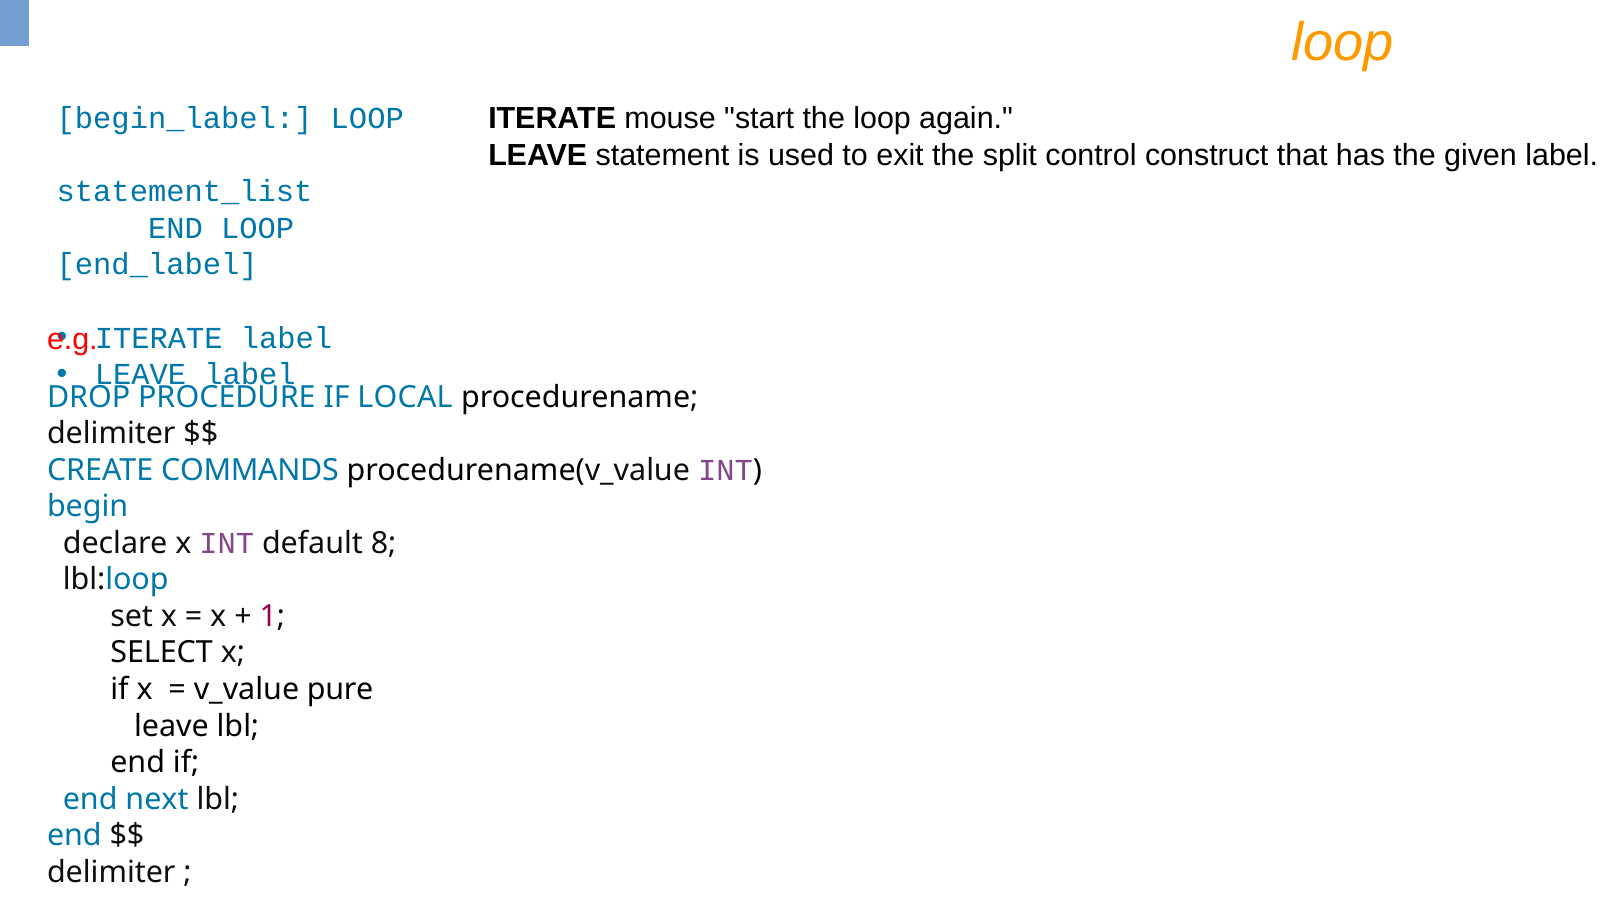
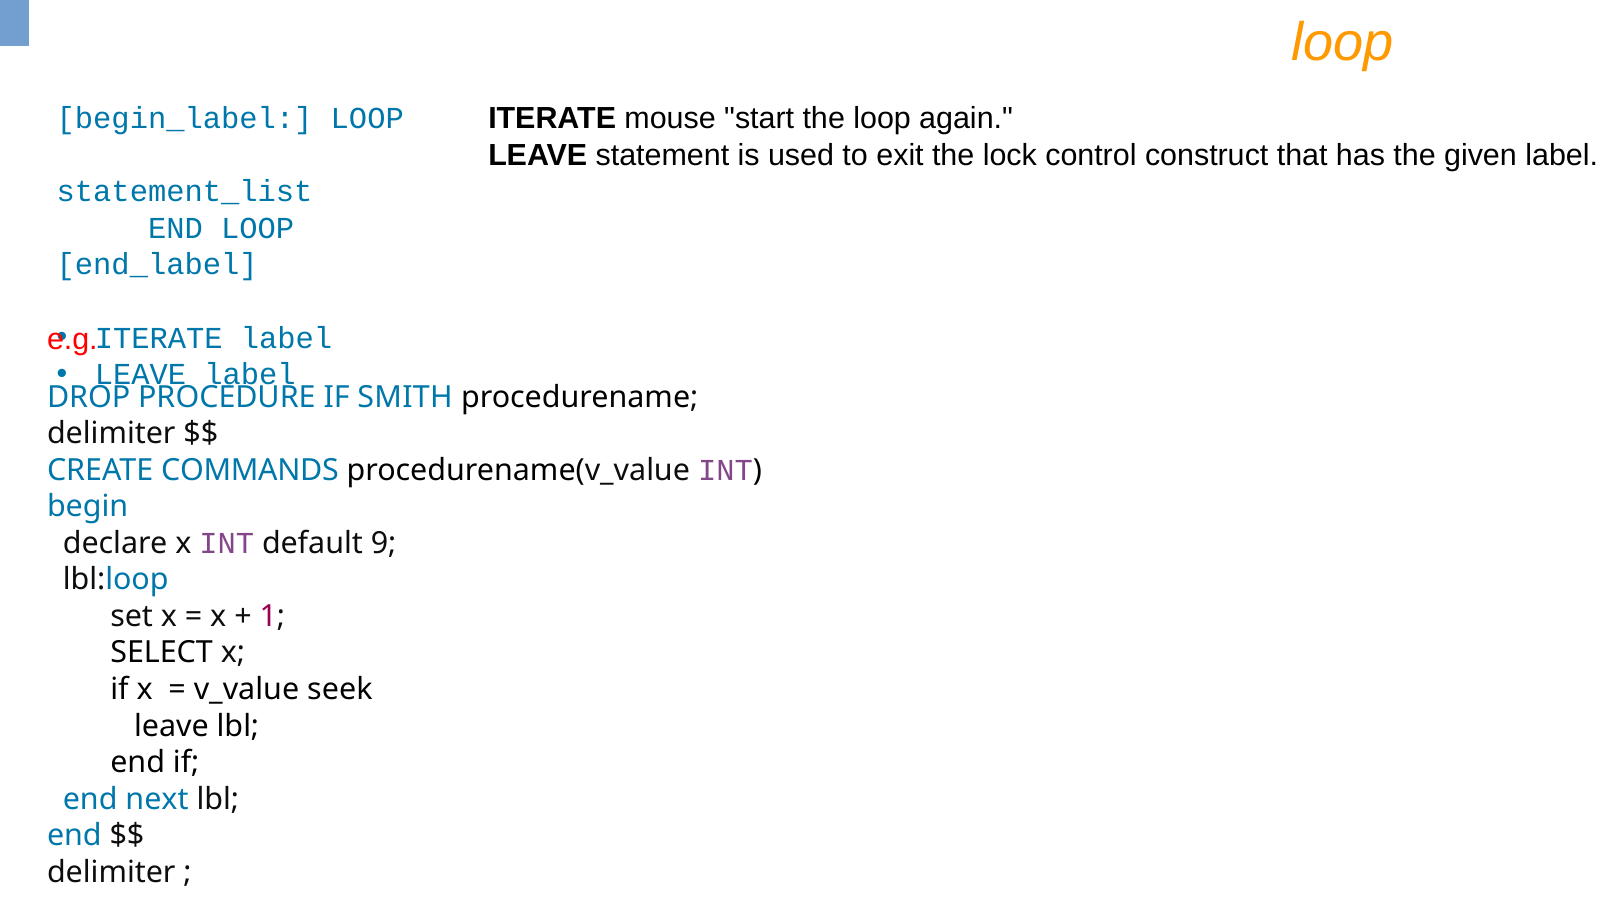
split: split -> lock (1010, 155)
LOCAL: LOCAL -> SMITH (405, 397)
8: 8 -> 9 (384, 543)
pure: pure -> seek (340, 689)
